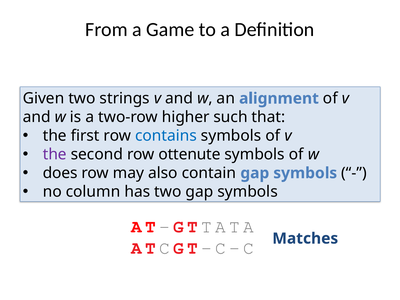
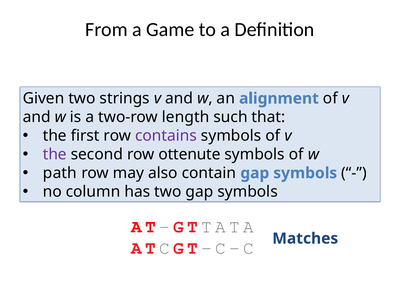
higher: higher -> length (186, 117)
contains colour: blue -> purple (166, 136)
does: does -> path (60, 173)
